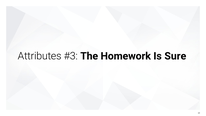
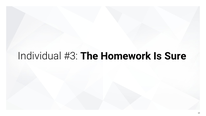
Attributes: Attributes -> Individual (40, 56)
